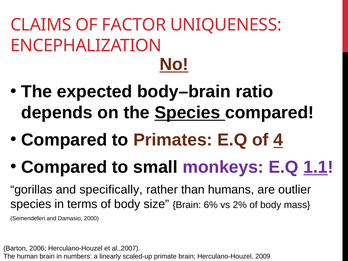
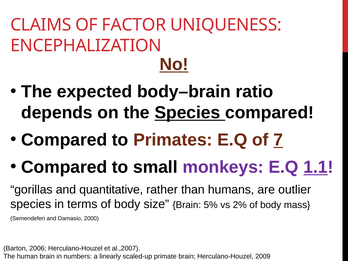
4: 4 -> 7 (278, 140)
specifically: specifically -> quantitative (111, 190)
6%: 6% -> 5% (211, 205)
